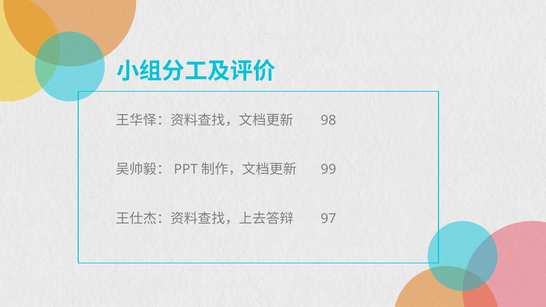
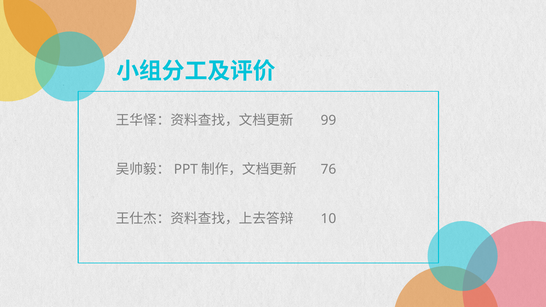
98: 98 -> 99 (328, 120)
99: 99 -> 76 (328, 170)
97: 97 -> 10 (328, 219)
